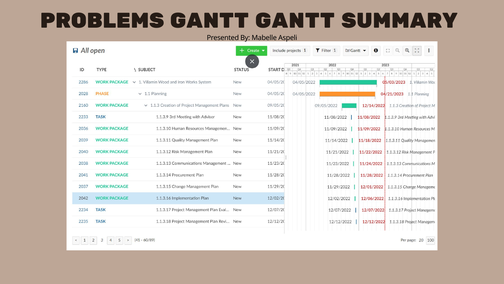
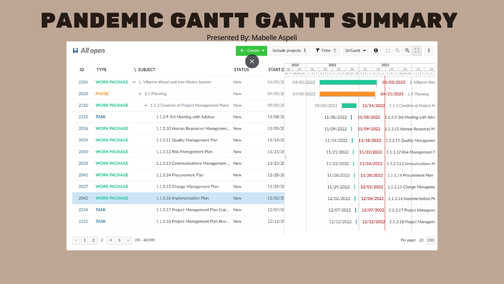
PROBLEMS: PROBLEMS -> PANDEMIC (102, 21)
